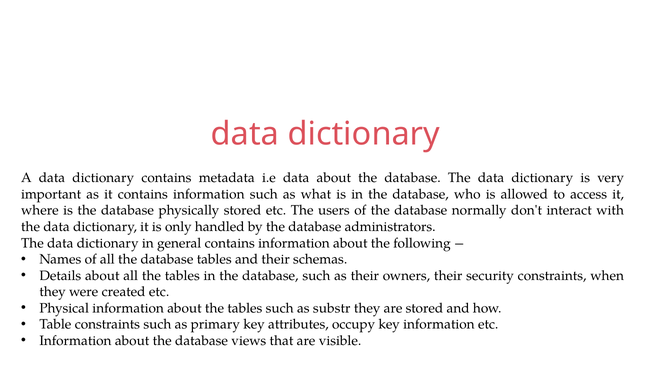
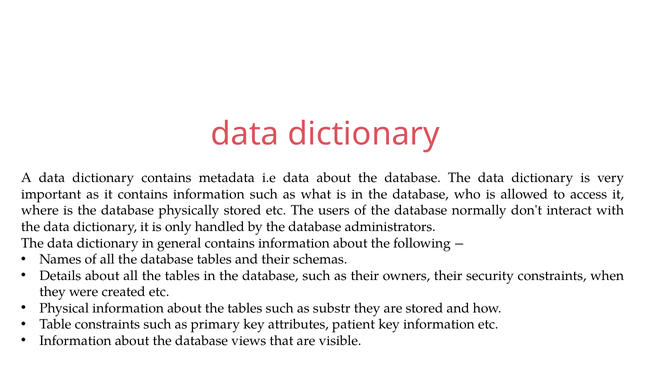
occupy: occupy -> patient (354, 325)
